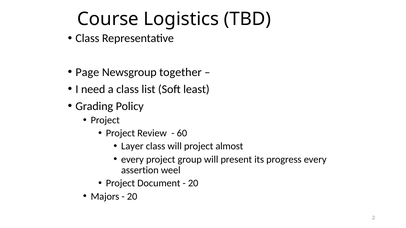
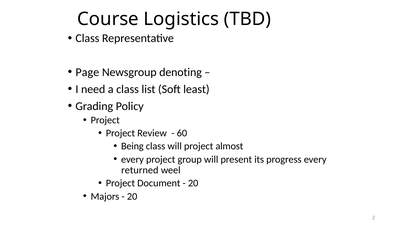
together: together -> denoting (181, 72)
Layer: Layer -> Being (132, 147)
assertion: assertion -> returned (140, 171)
